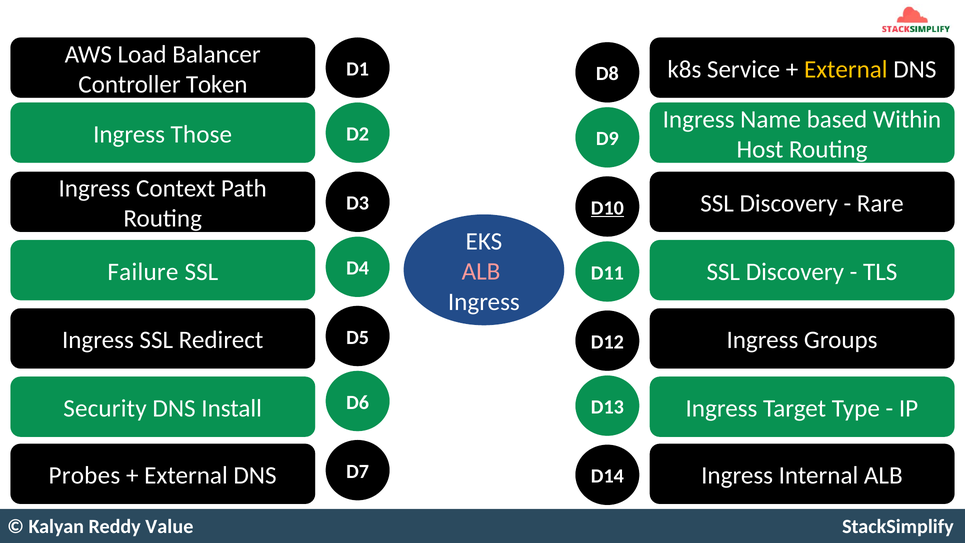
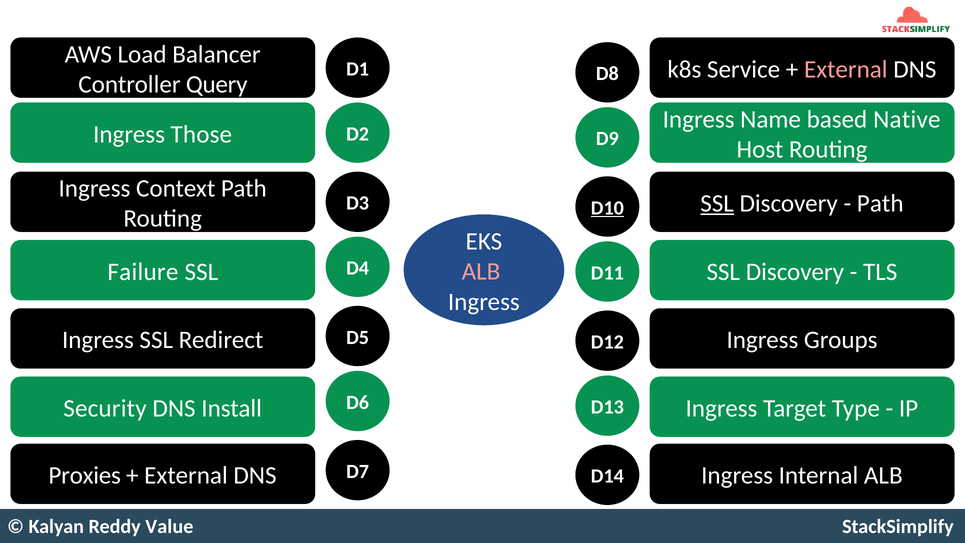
External colour: yellow -> pink (846, 69)
Token: Token -> Query (217, 84)
Within: Within -> Native (907, 119)
SSL underline: none -> present (717, 203)
Rare: Rare -> Path (880, 203)
Probes: Probes -> Proxies (85, 475)
